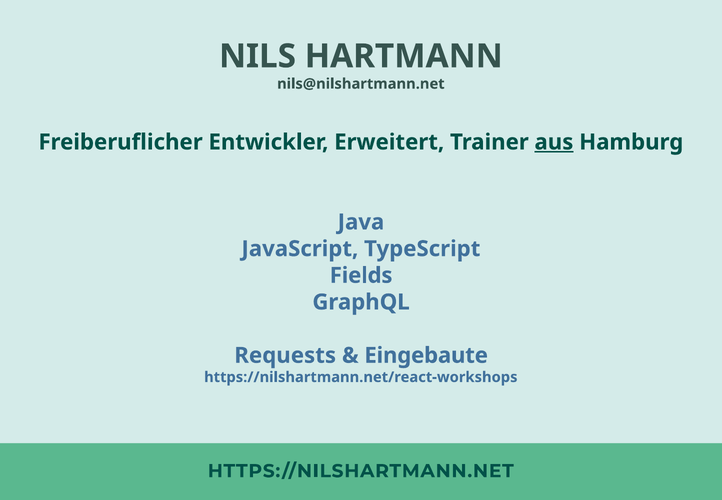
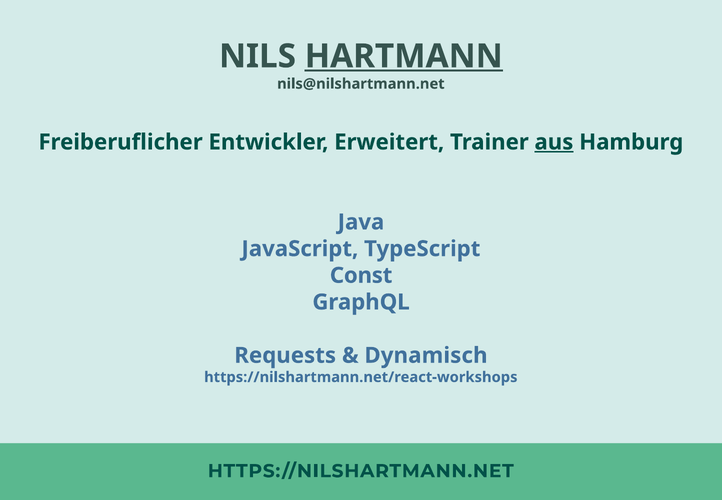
HARTMANN underline: none -> present (404, 56)
Fields: Fields -> Const (361, 275)
Eingebaute: Eingebaute -> Dynamisch (426, 355)
